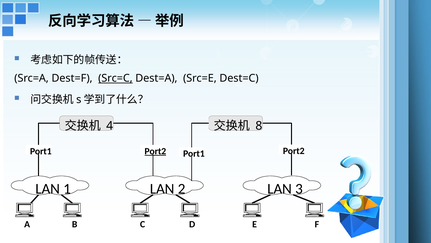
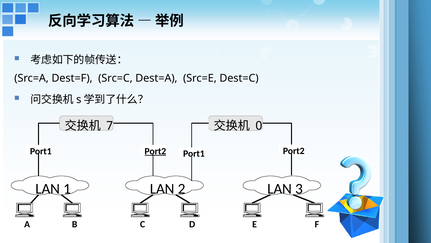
Src=C underline: present -> none (115, 78)
4: 4 -> 7 (110, 125)
8: 8 -> 0 (259, 125)
